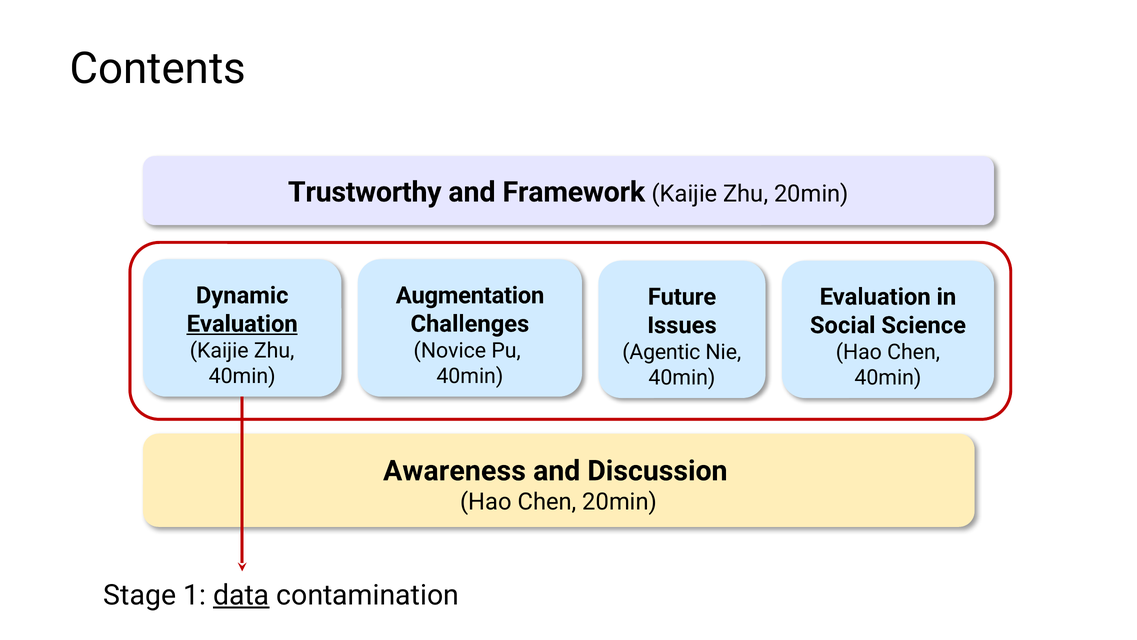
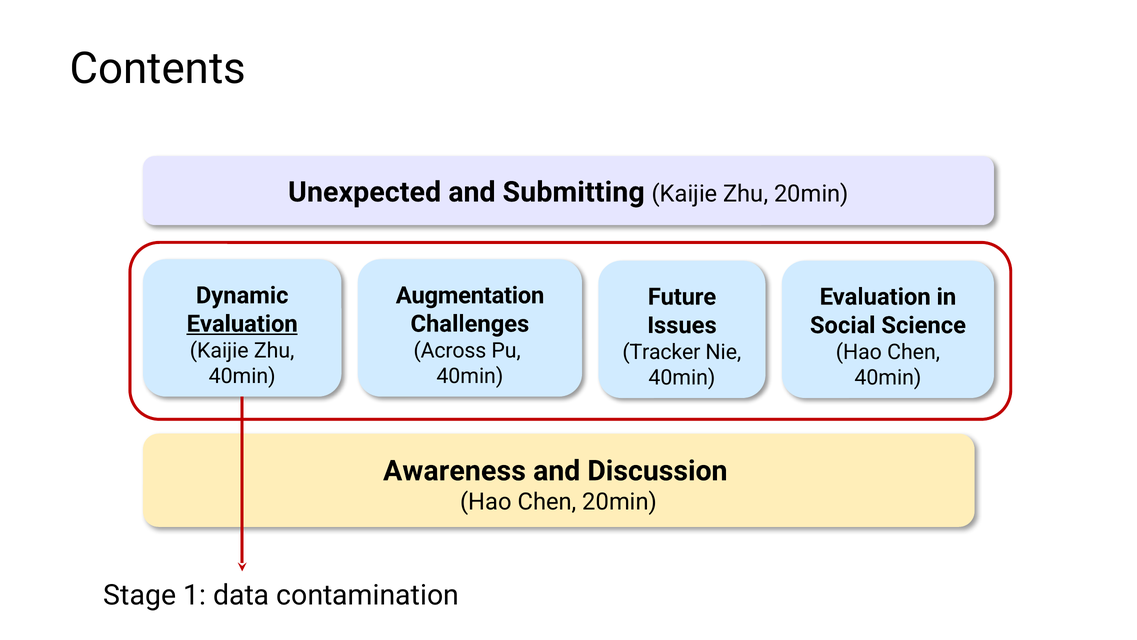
Trustworthy: Trustworthy -> Unexpected (365, 192)
Framework: Framework -> Submitting (574, 192)
Novice: Novice -> Across (450, 351)
Agentic: Agentic -> Tracker (661, 352)
data underline: present -> none (241, 595)
